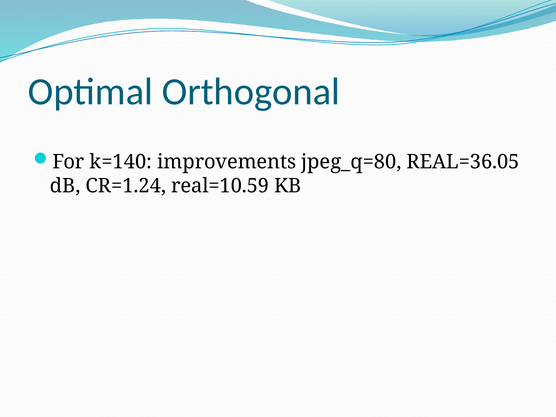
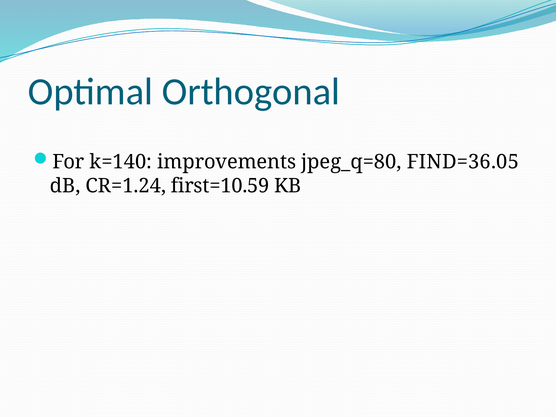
REAL=36.05: REAL=36.05 -> FIND=36.05 (463, 162)
real=10.59: real=10.59 -> first=10.59 (220, 186)
